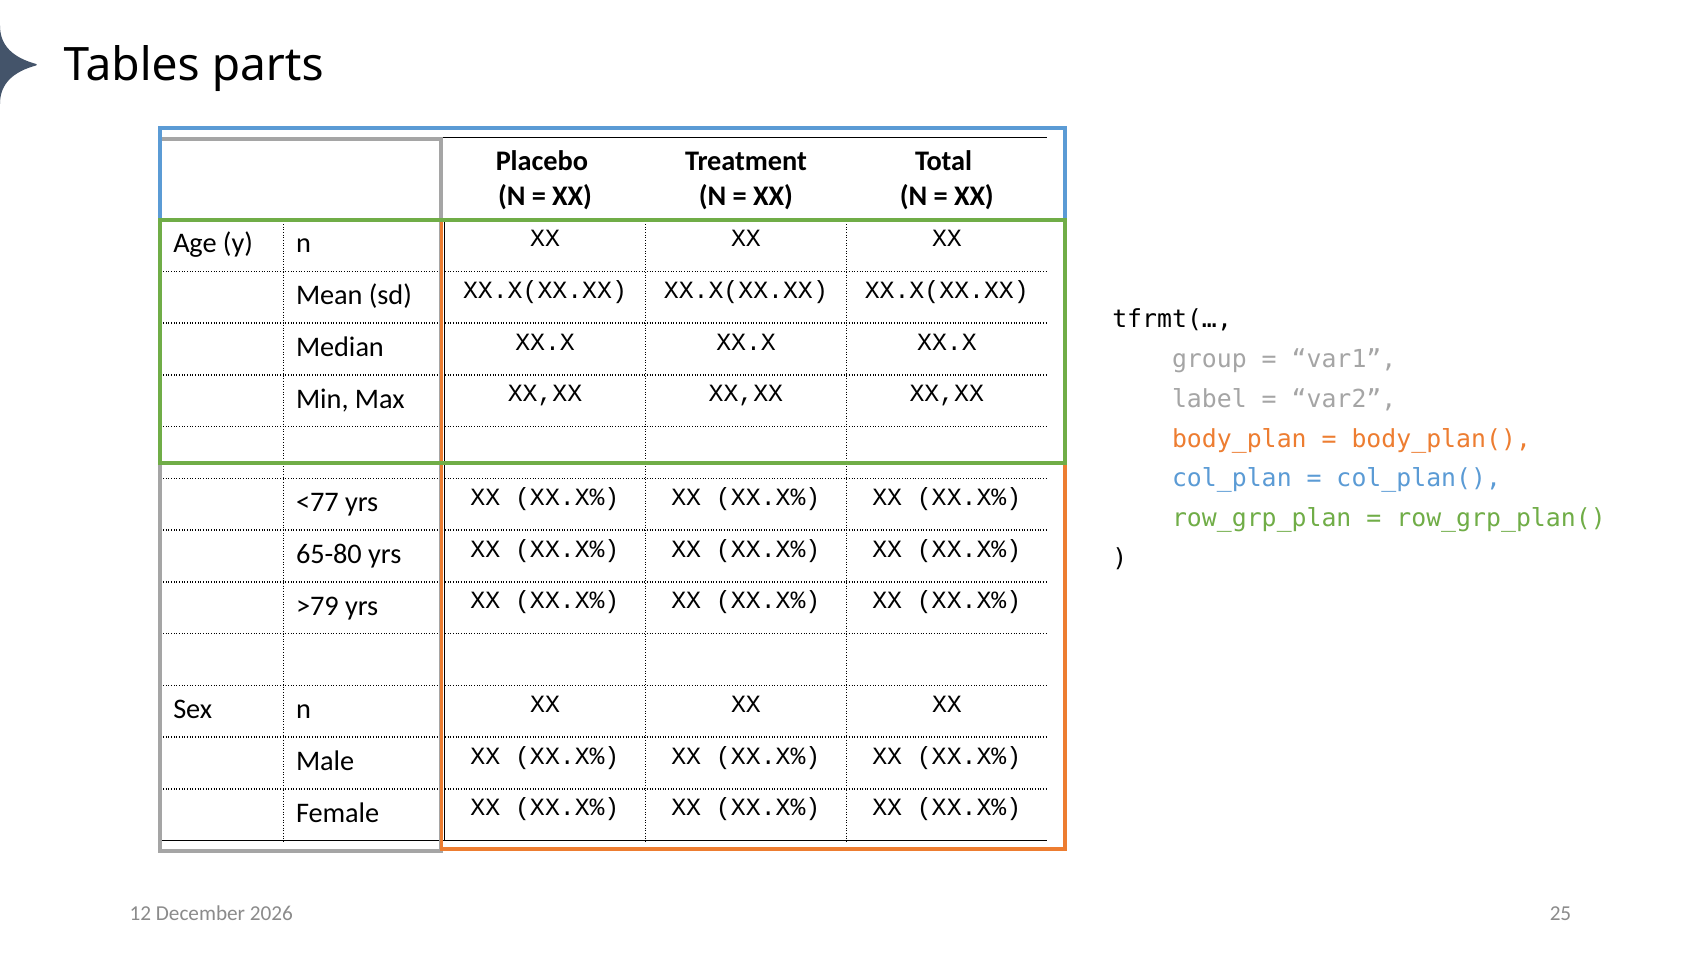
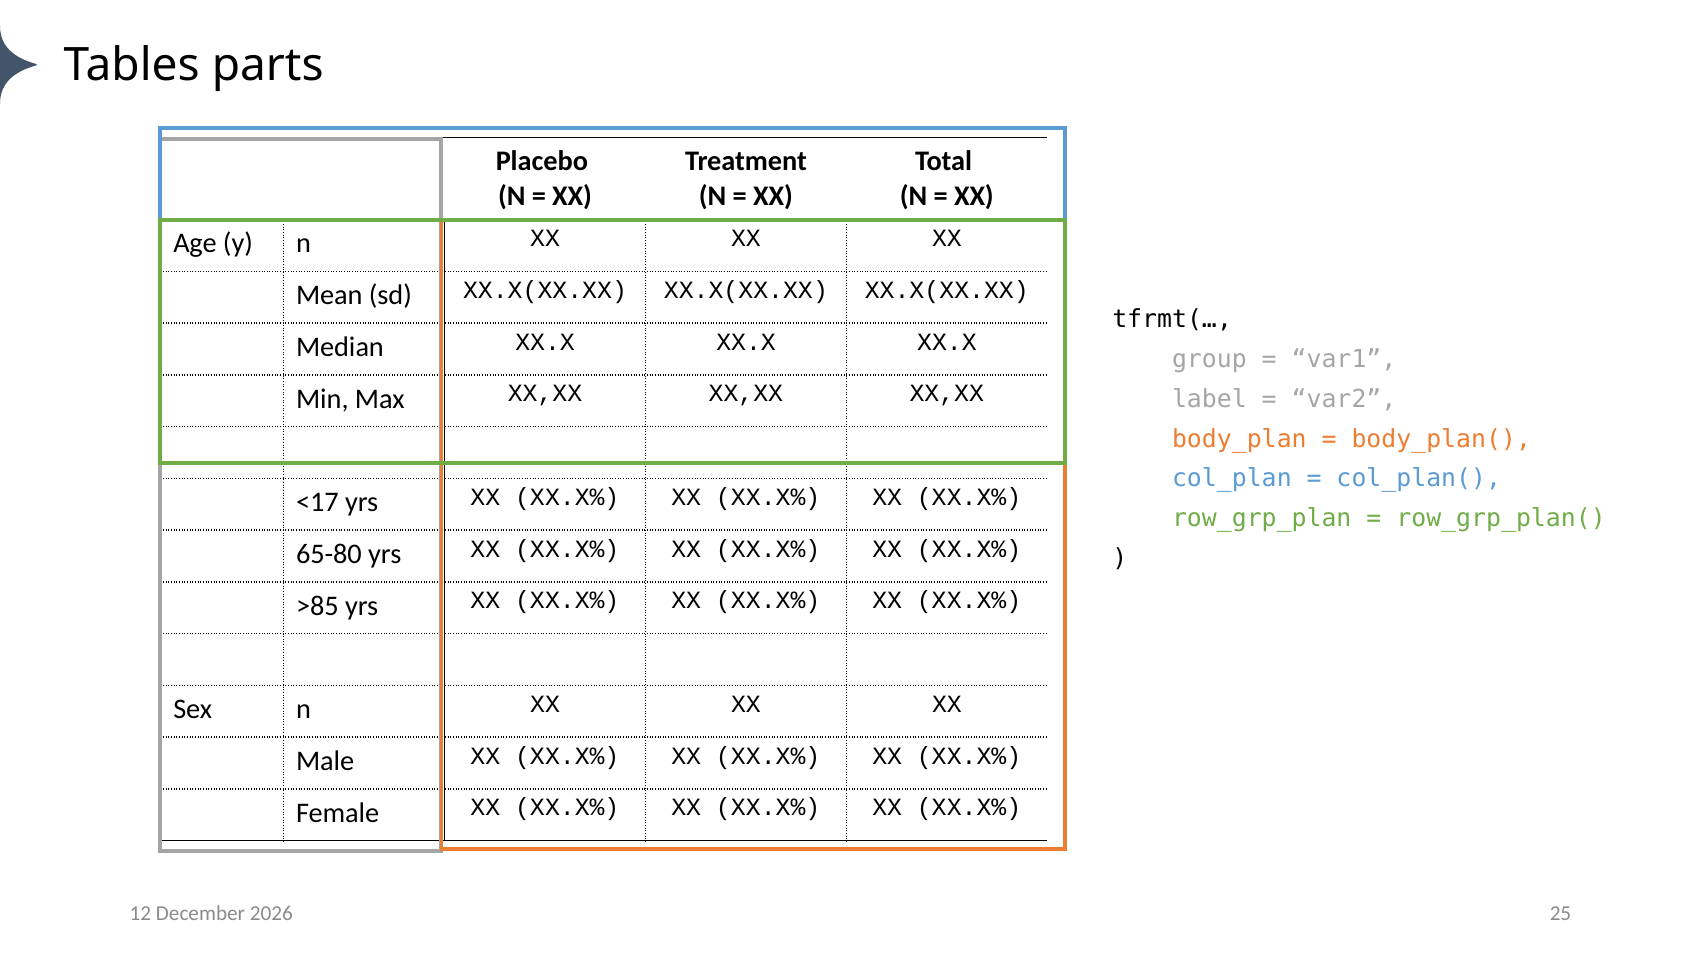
<77: <77 -> <17 (317, 502)
>79: >79 -> >85 (317, 606)
